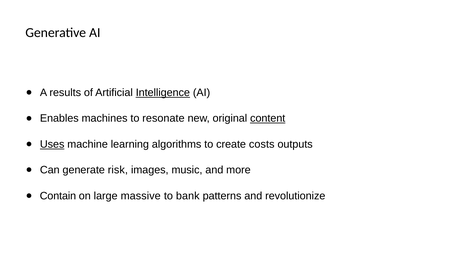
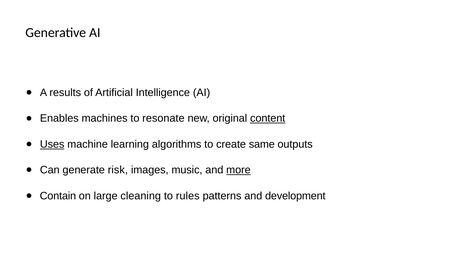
Intelligence underline: present -> none (163, 93)
costs: costs -> same (262, 144)
more underline: none -> present (238, 170)
massive: massive -> cleaning (141, 196)
bank: bank -> rules (188, 196)
revolutionize: revolutionize -> development (295, 196)
